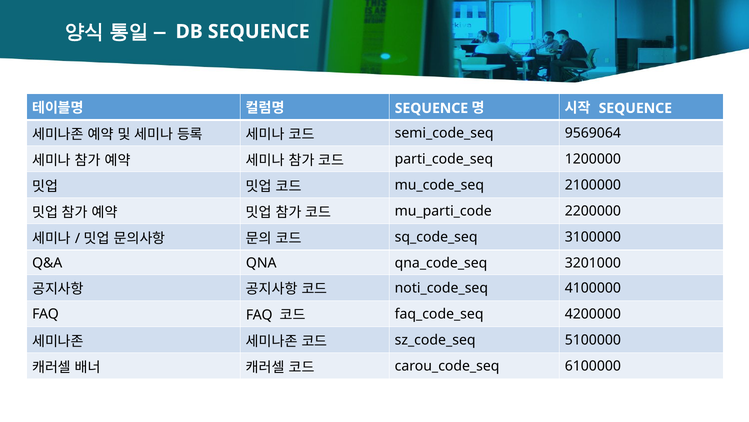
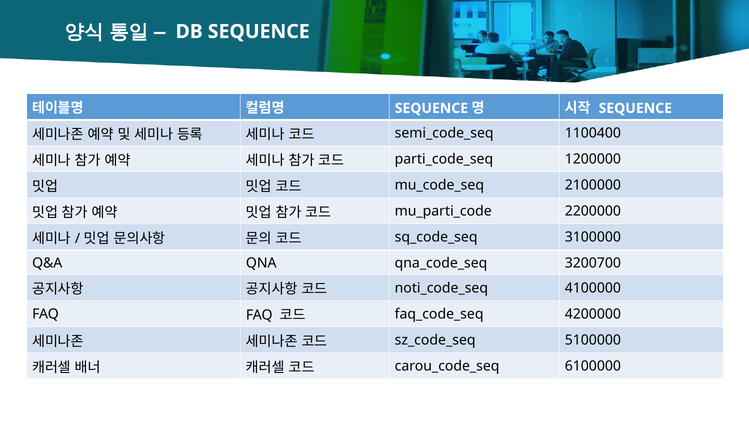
9569064: 9569064 -> 1100400 (593, 133)
3201000: 3201000 -> 3200700 (593, 263)
